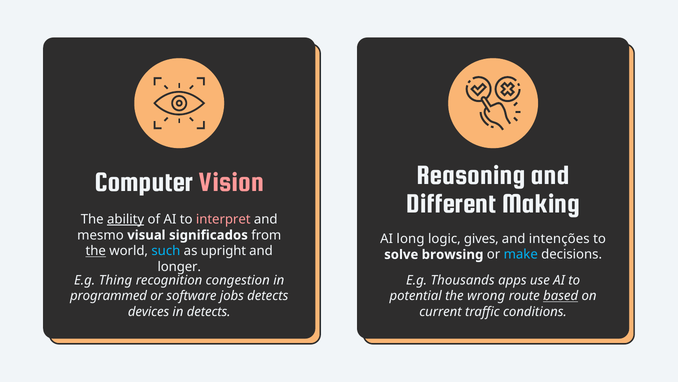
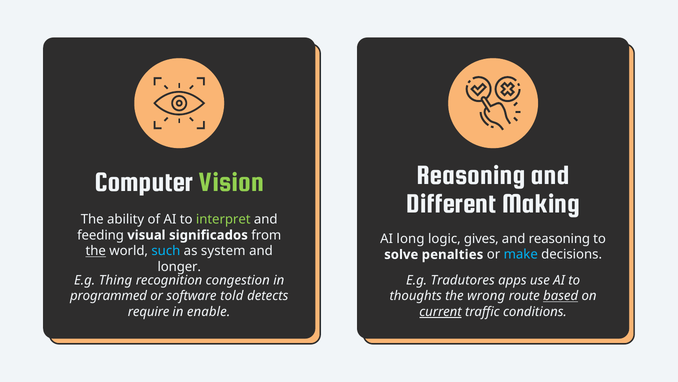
Vision colour: pink -> light green (231, 182)
ability underline: present -> none (126, 219)
interpret colour: pink -> light green (223, 219)
mesmo: mesmo -> feeding (101, 235)
and intenções: intenções -> reasoning (559, 238)
upright: upright -> system (223, 251)
browsing: browsing -> penalties (452, 254)
Thousands: Thousands -> Tradutores (463, 280)
jobs: jobs -> told (232, 296)
potential: potential -> thoughts (416, 296)
devices: devices -> require (149, 311)
in detects: detects -> enable (209, 311)
current underline: none -> present (440, 311)
